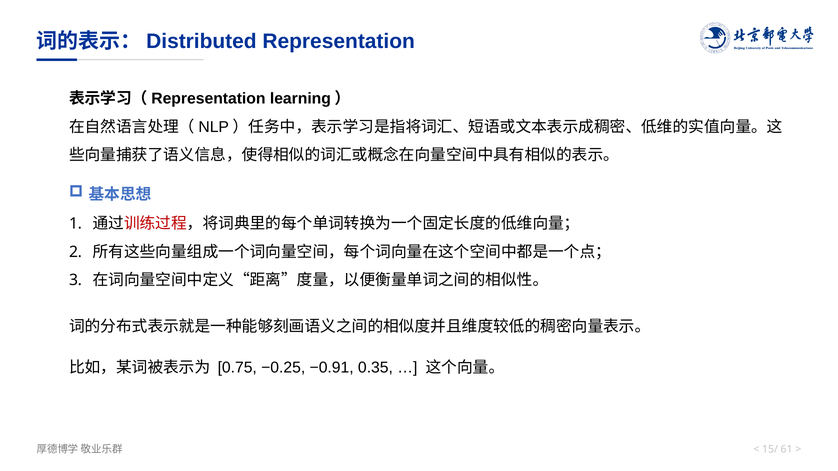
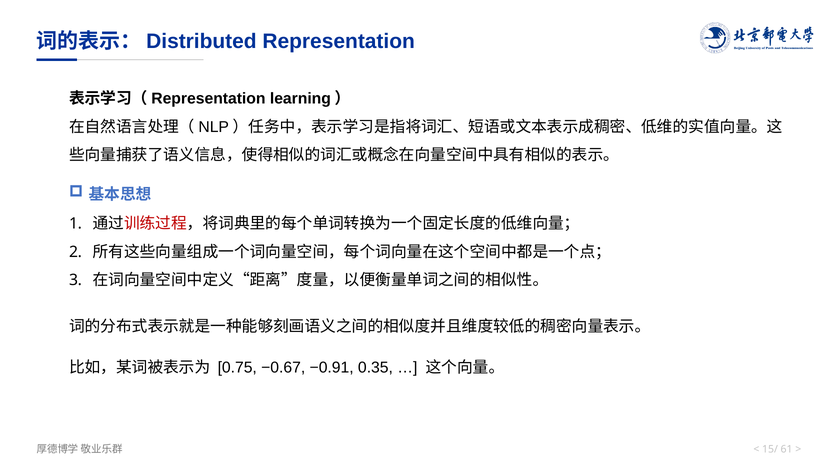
−0.25: −0.25 -> −0.67 (283, 368)
